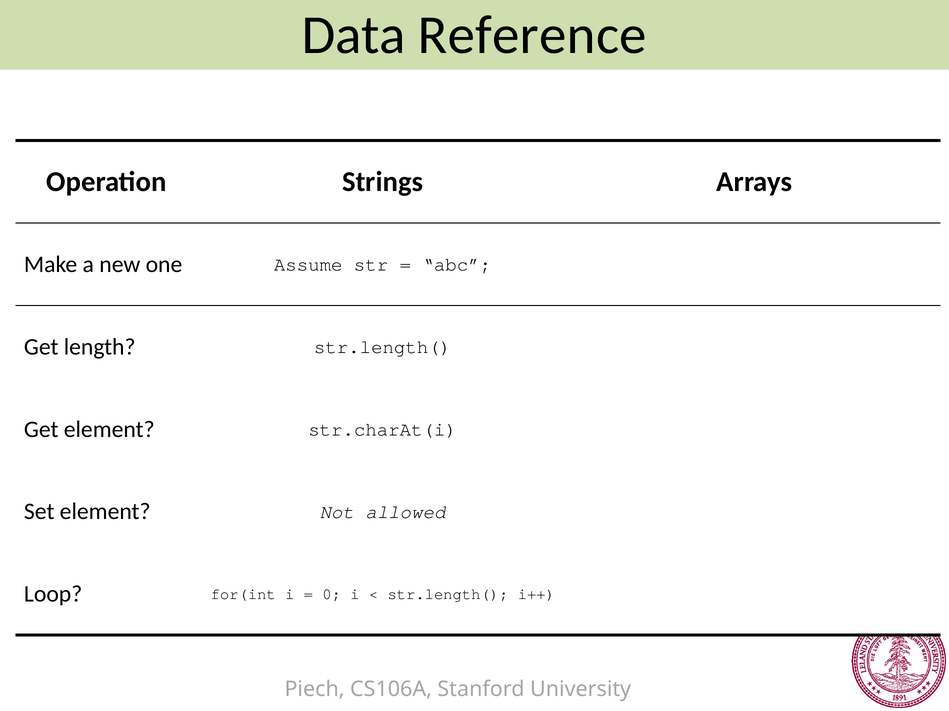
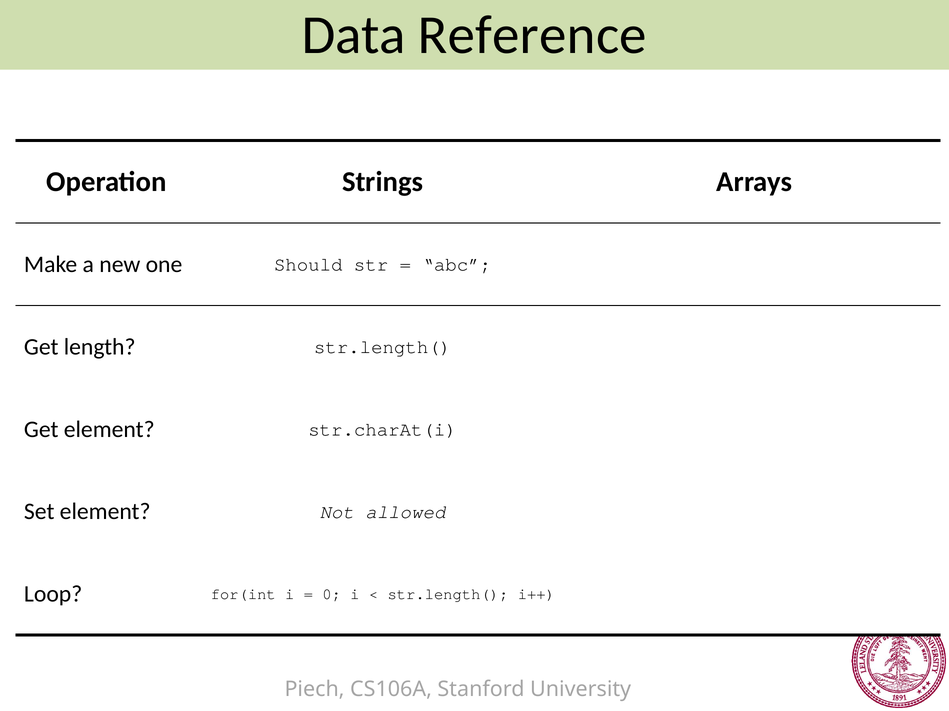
Assume: Assume -> Should (308, 265)
